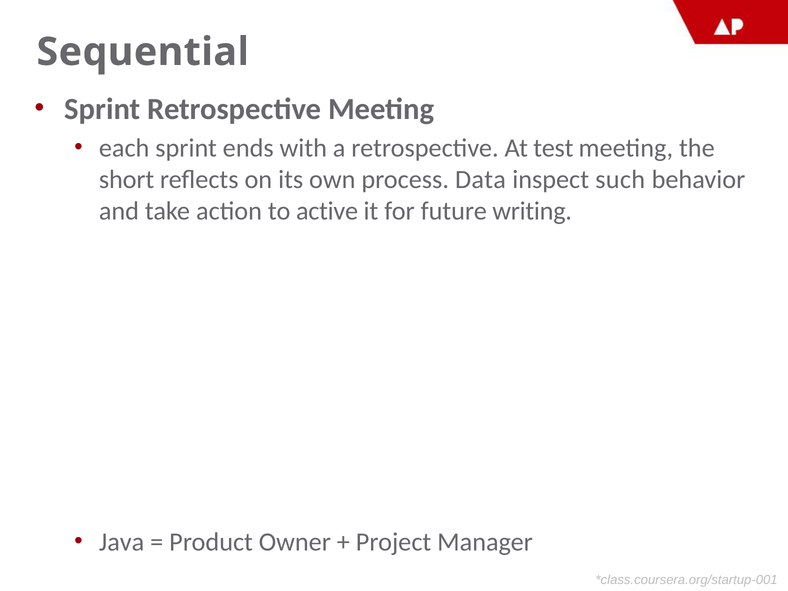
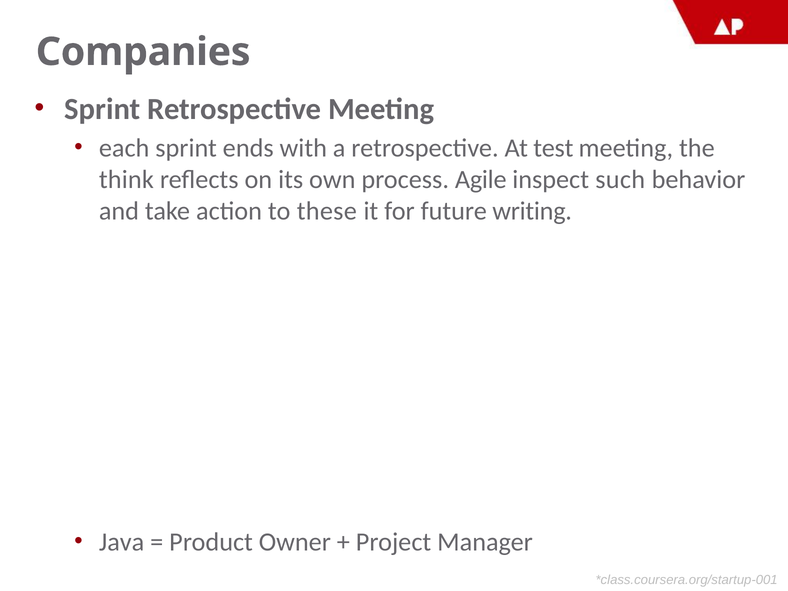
Sequential: Sequential -> Companies (143, 52)
short: short -> think (126, 180)
Data: Data -> Agile (481, 180)
active: active -> these (327, 211)
